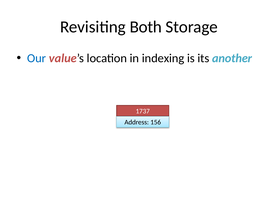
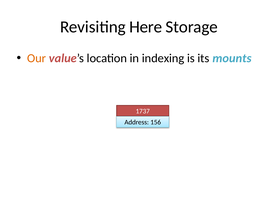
Both: Both -> Here (146, 27)
Our colour: blue -> orange (37, 58)
another: another -> mounts (232, 58)
